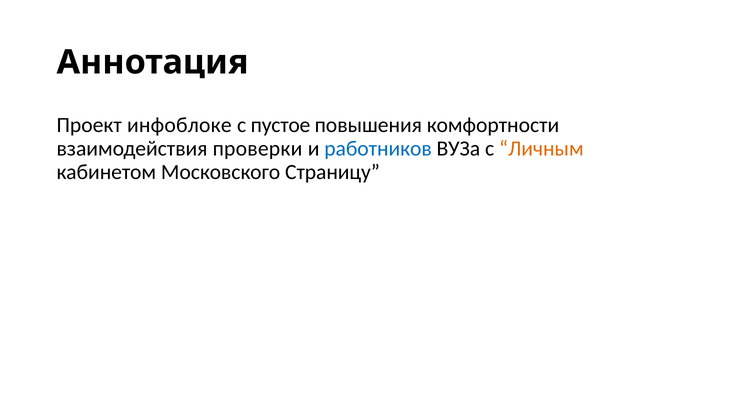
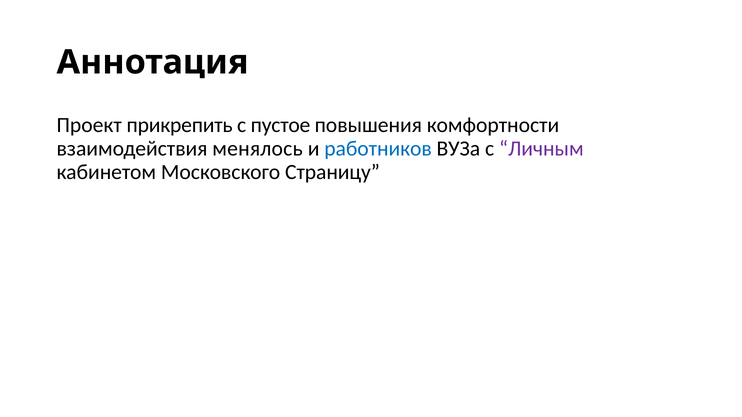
инфоблоке: инфоблоке -> прикрепить (180, 125)
проверки: проверки -> менялось (258, 149)
Личным colour: orange -> purple (541, 149)
